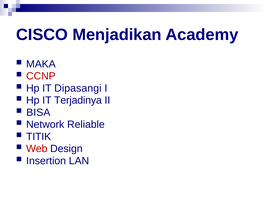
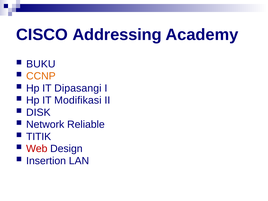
Menjadikan: Menjadikan -> Addressing (117, 35)
MAKA: MAKA -> BUKU (41, 64)
CCNP colour: red -> orange (41, 76)
Terjadinya: Terjadinya -> Modifikasi (78, 100)
BISA: BISA -> DISK (38, 112)
